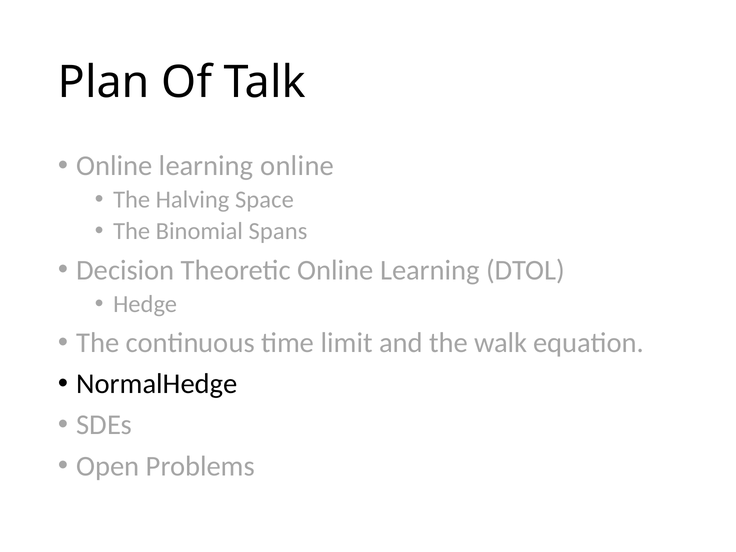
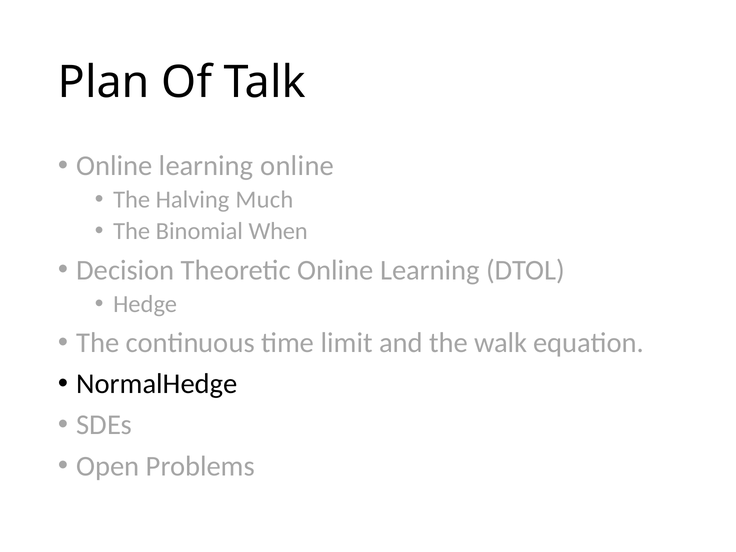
Space: Space -> Much (264, 200)
Spans: Spans -> When (278, 231)
